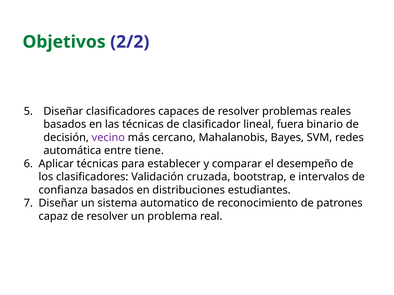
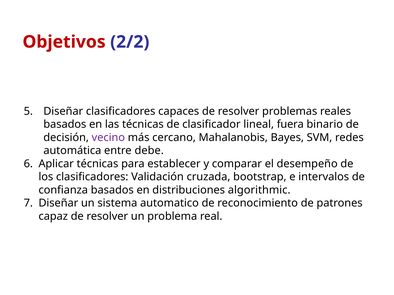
Objetivos colour: green -> red (64, 42)
tiene: tiene -> debe (149, 151)
estudiantes: estudiantes -> algorithmic (259, 190)
